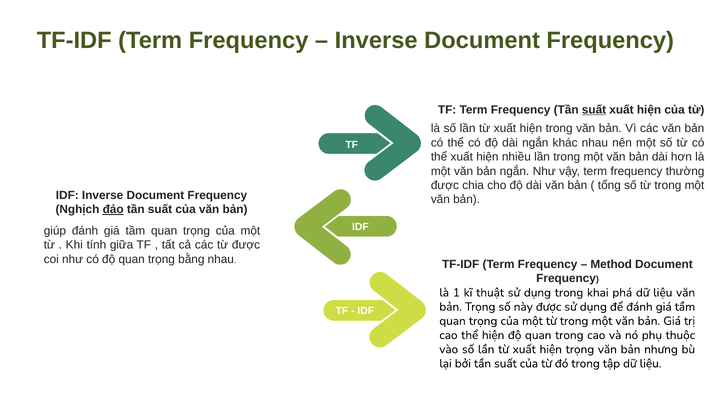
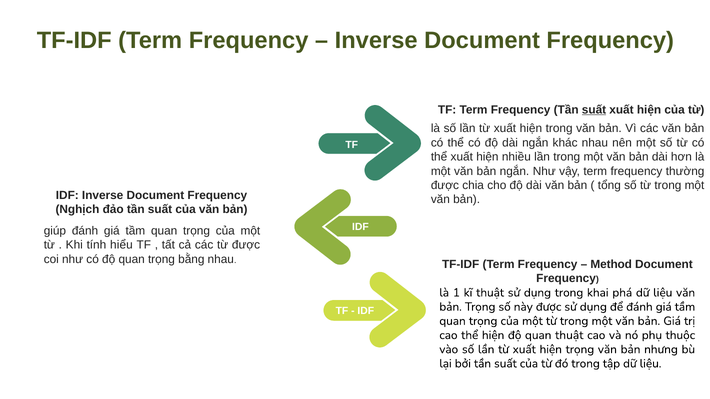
đảo underline: present -> none (113, 210)
giữa: giữa -> hiểu (121, 245)
quan trong: trong -> thuật (569, 335)
